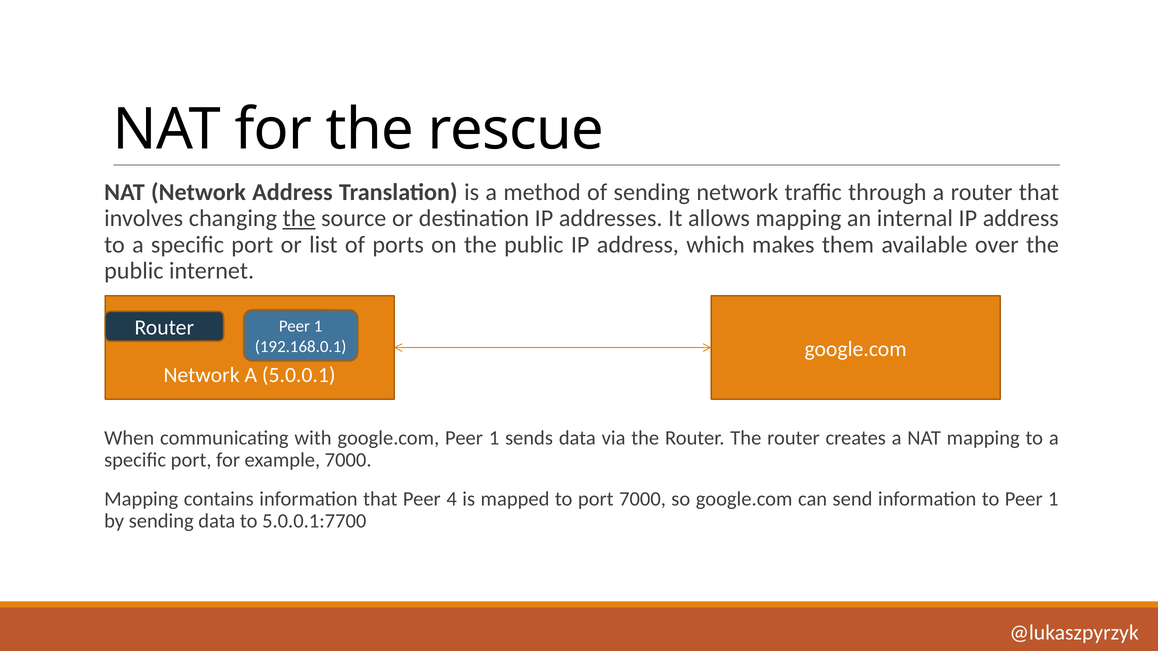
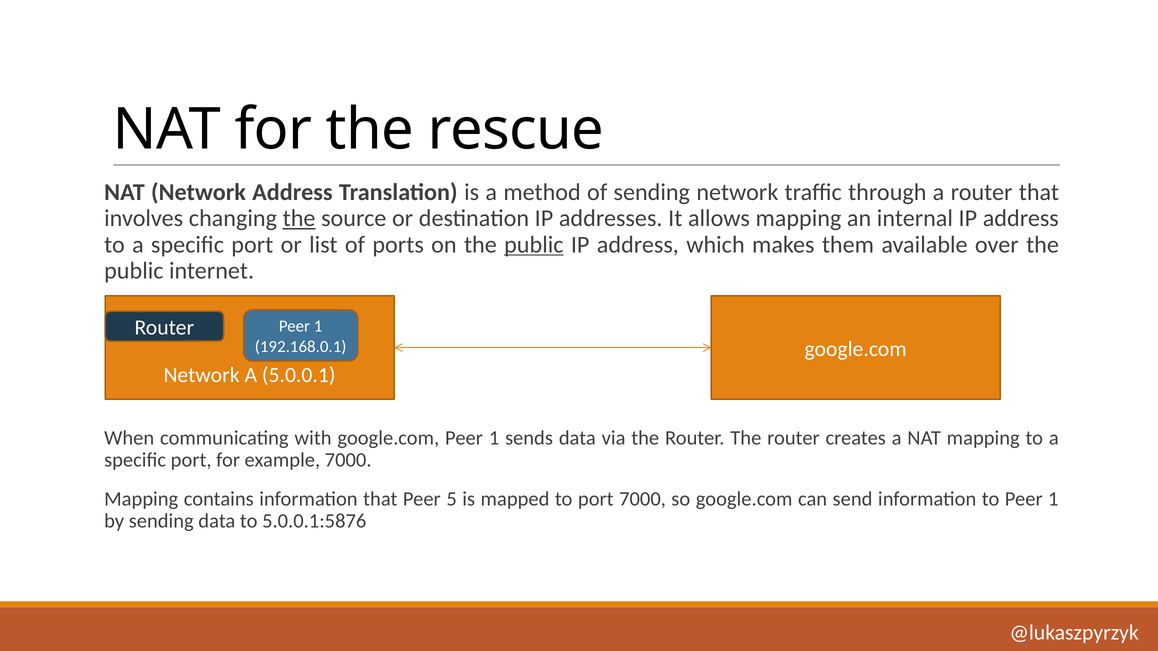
public underline: none -> present (534, 245)
4: 4 -> 5 (452, 499)
5.0.0.1:7700: 5.0.0.1:7700 -> 5.0.0.1:5876 (314, 522)
